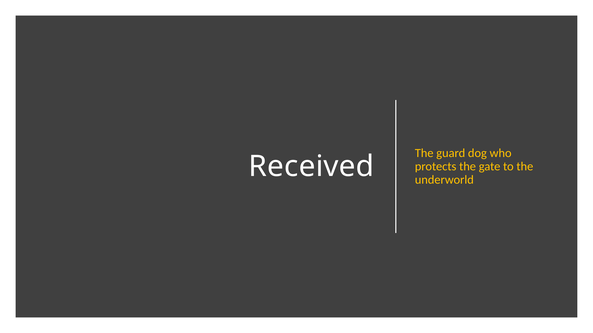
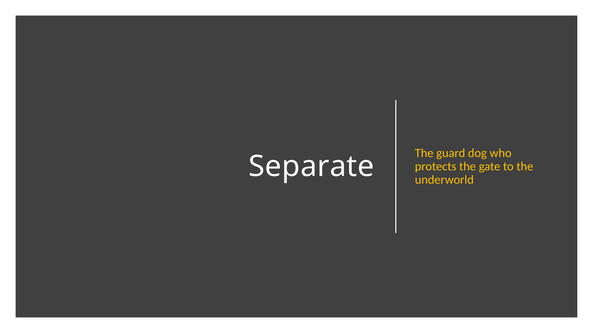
Received: Received -> Separate (311, 167)
